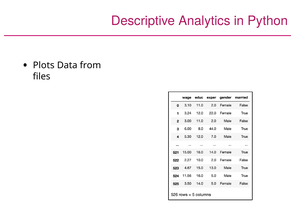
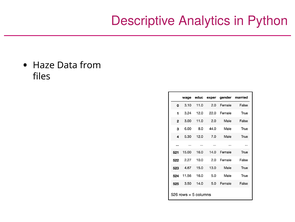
Plots: Plots -> Haze (44, 65)
